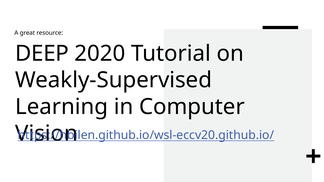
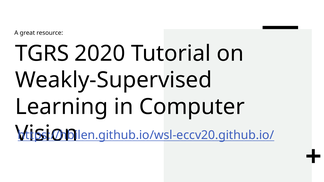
DEEP: DEEP -> TGRS (42, 54)
